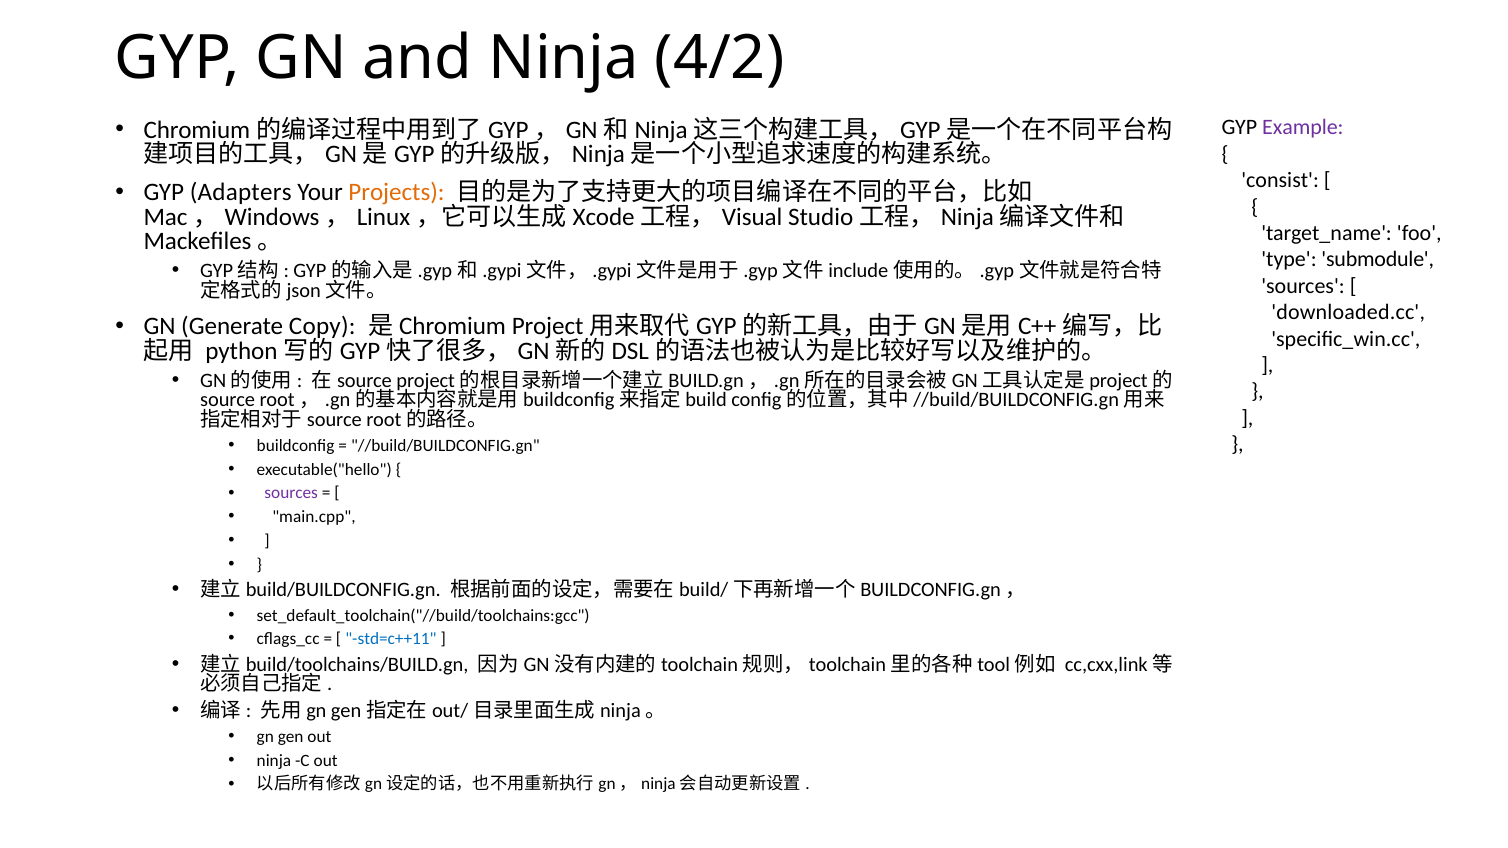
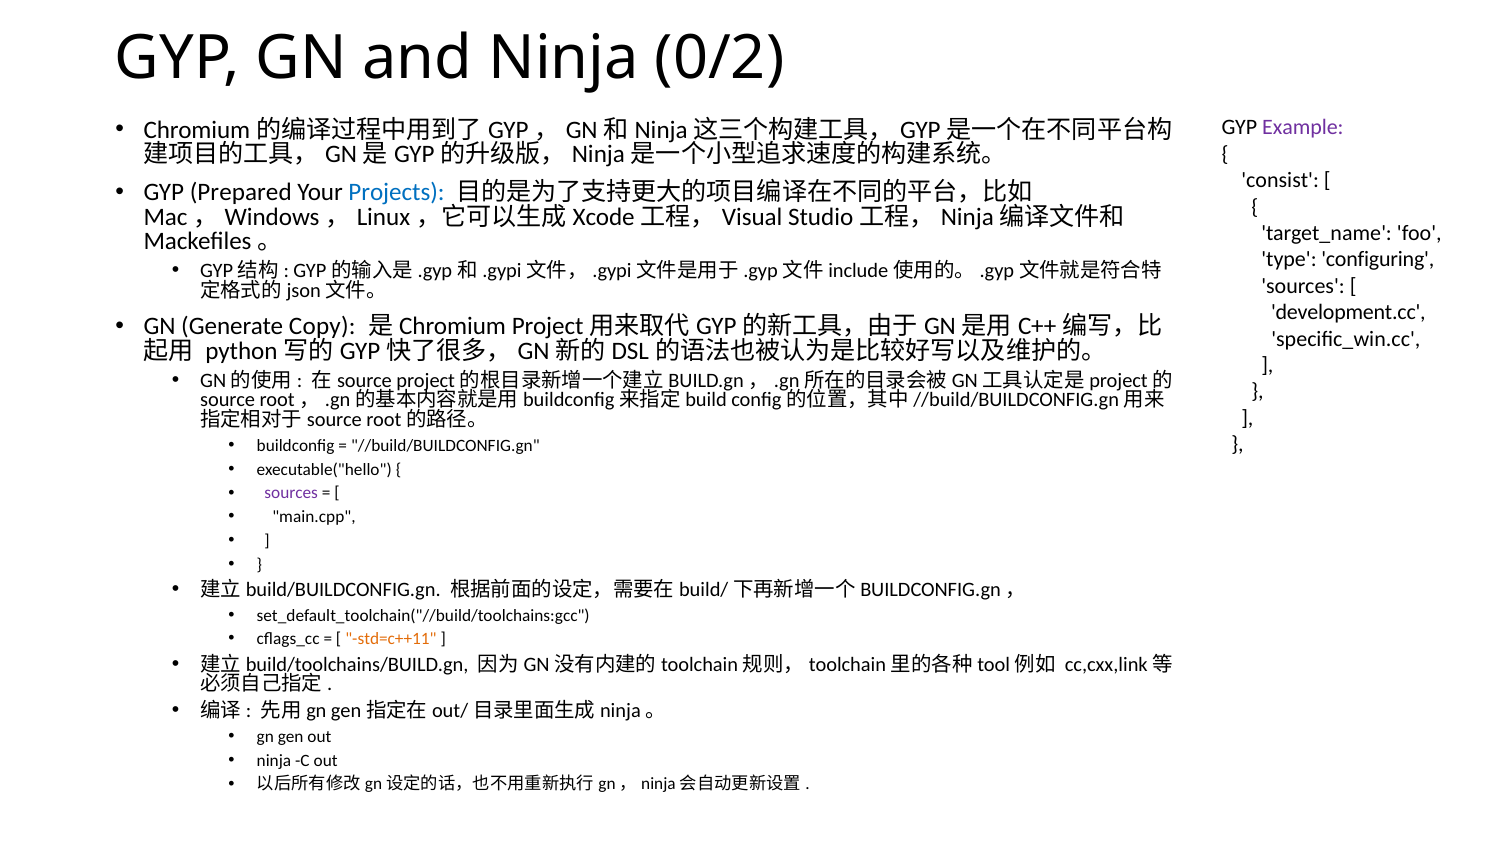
4/2: 4/2 -> 0/2 (720, 59)
Adapters: Adapters -> Prepared (241, 193)
Projects colour: orange -> blue (397, 193)
submodule: submodule -> configuring (1378, 260)
downloaded.cc: downloaded.cc -> development.cc (1348, 312)
std=c++11 colour: blue -> orange (391, 639)
